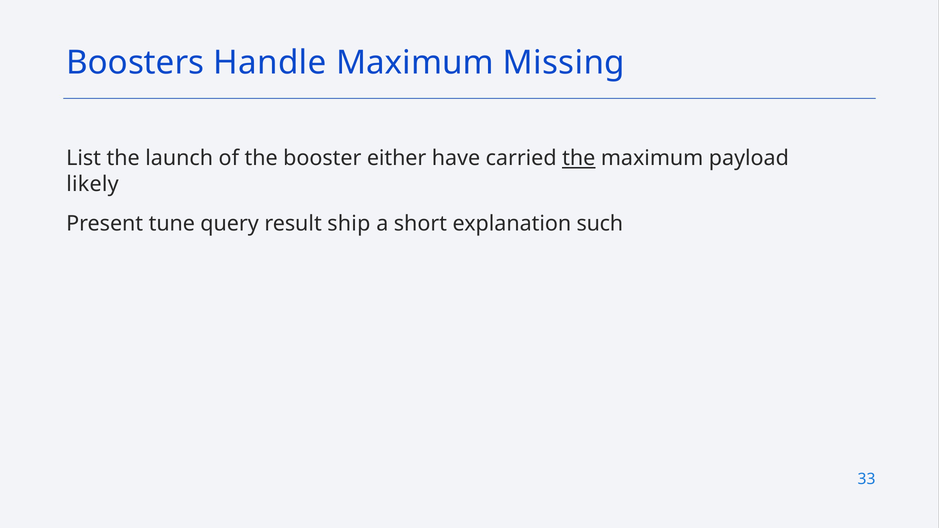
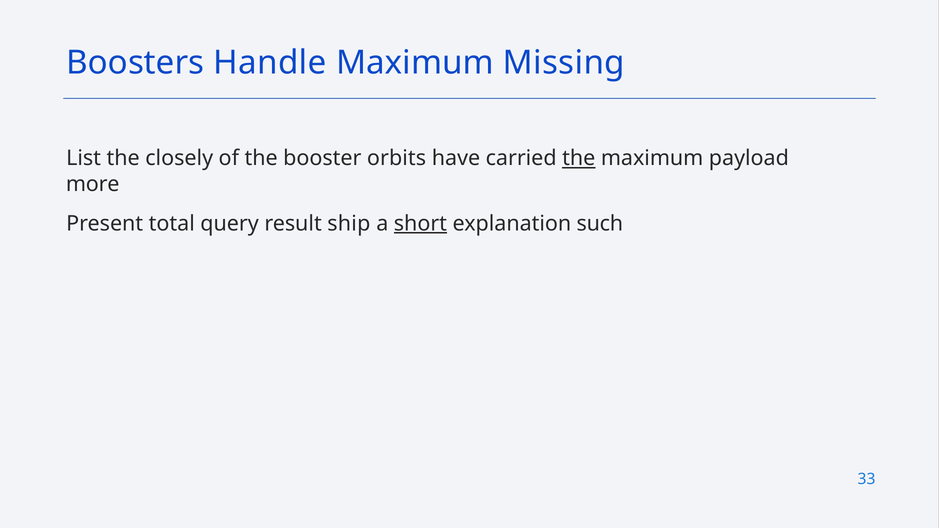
launch: launch -> closely (179, 158)
either: either -> orbits (397, 158)
likely: likely -> more (93, 184)
tune: tune -> total (172, 224)
short underline: none -> present (420, 224)
